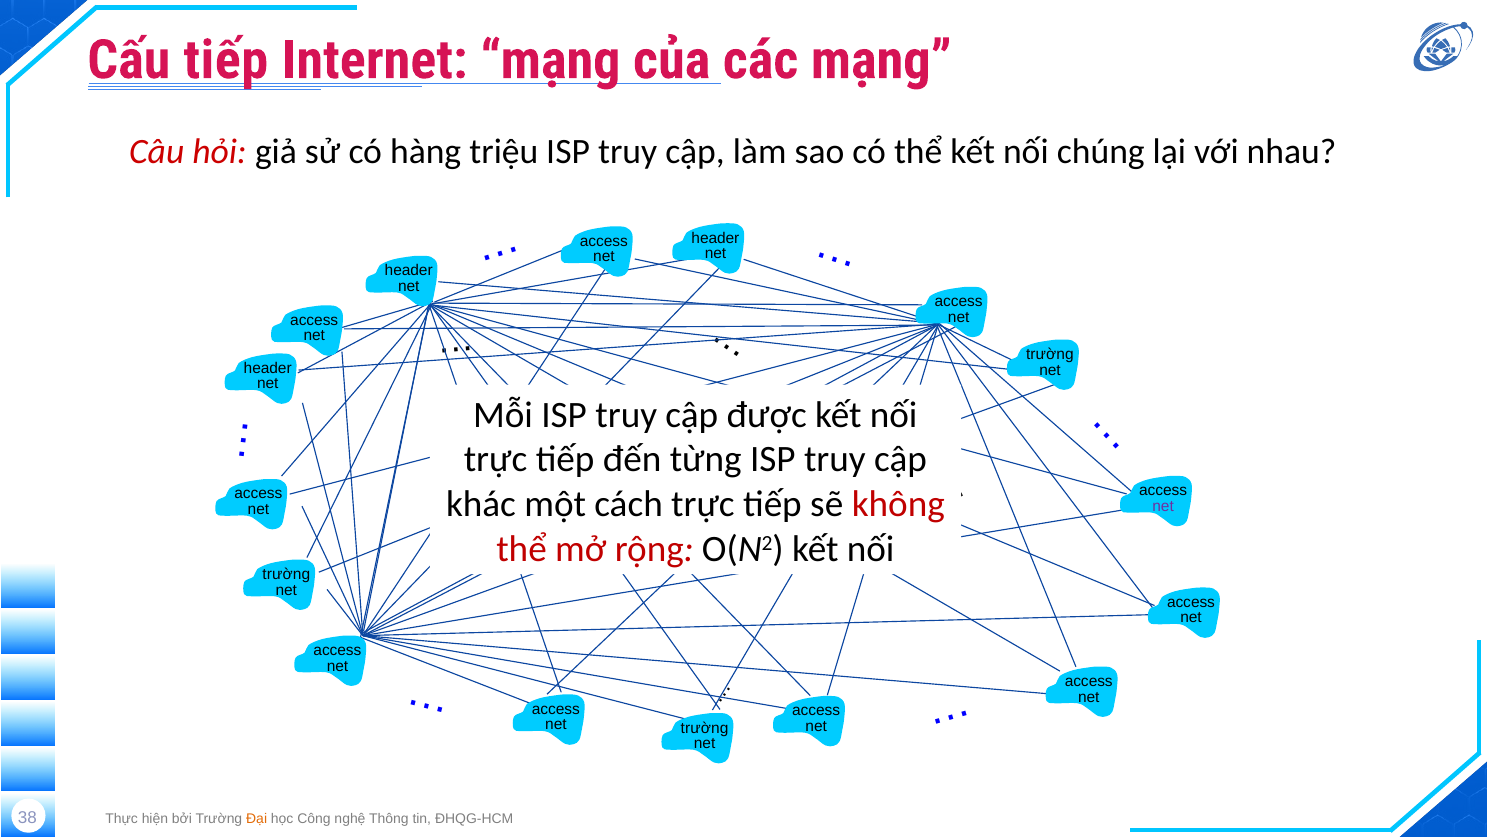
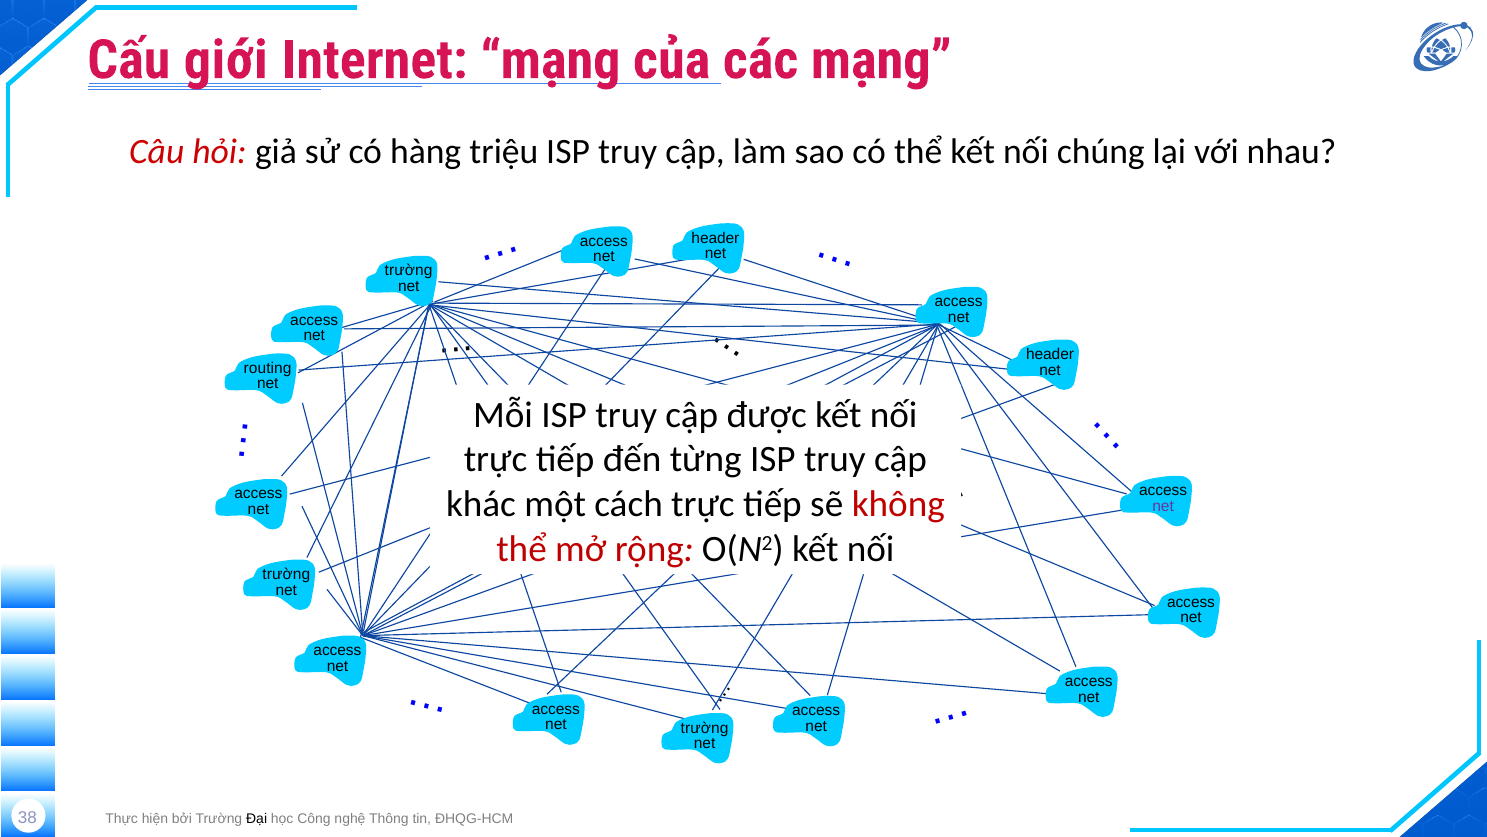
Cấu tiếp: tiếp -> giới (226, 60)
header: header -> trường (409, 270)
trường: trường -> header (1050, 354)
header: header -> routing (268, 368)
Đại colour: orange -> black (257, 818)
